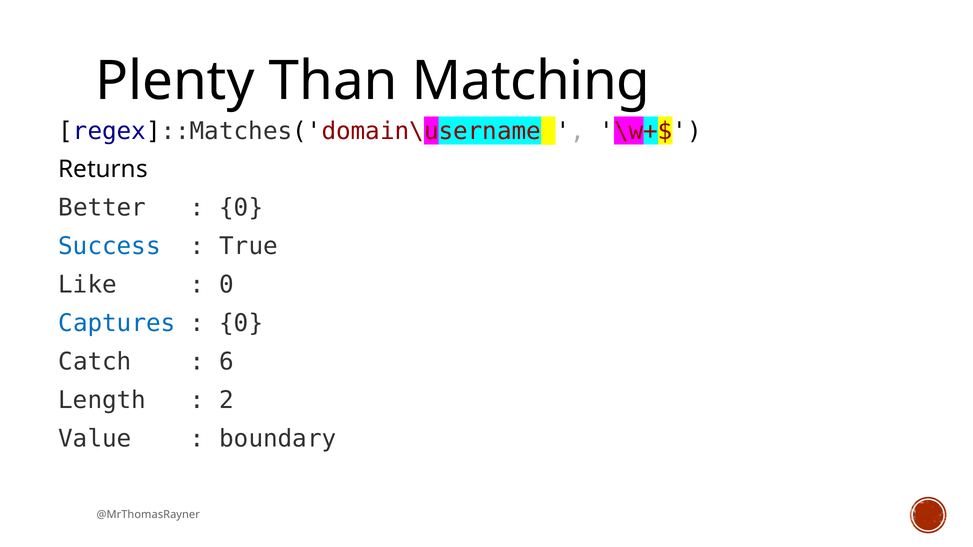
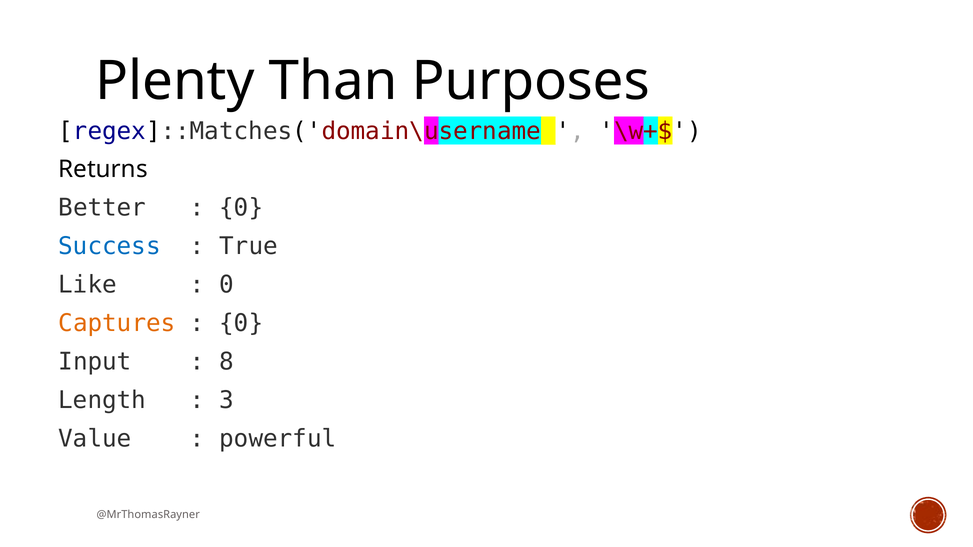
Matching: Matching -> Purposes (531, 81)
Captures colour: blue -> orange (117, 323)
Catch: Catch -> Input (95, 362)
6: 6 -> 8 (227, 362)
2: 2 -> 3 (227, 400)
boundary: boundary -> powerful (278, 439)
